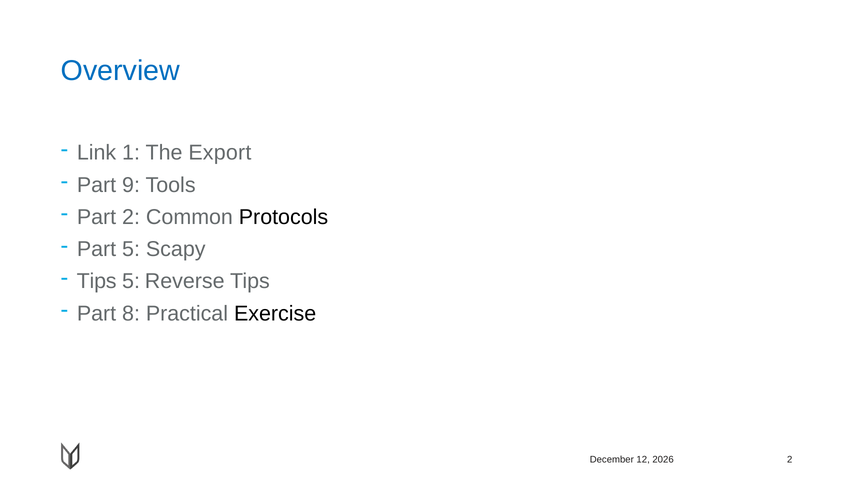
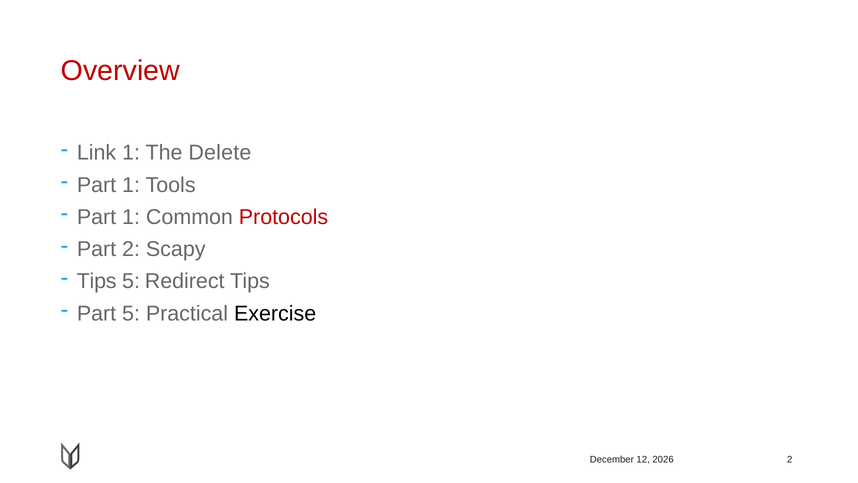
Overview colour: blue -> red (120, 71)
Export: Export -> Delete (220, 153)
9: 9 -> 1 (131, 185)
2: 2 -> 1 (131, 217)
Protocols colour: black -> red (283, 217)
Part 5: 5 -> 2 (131, 249)
Reverse: Reverse -> Redirect (185, 281)
Part 8: 8 -> 5 (131, 313)
